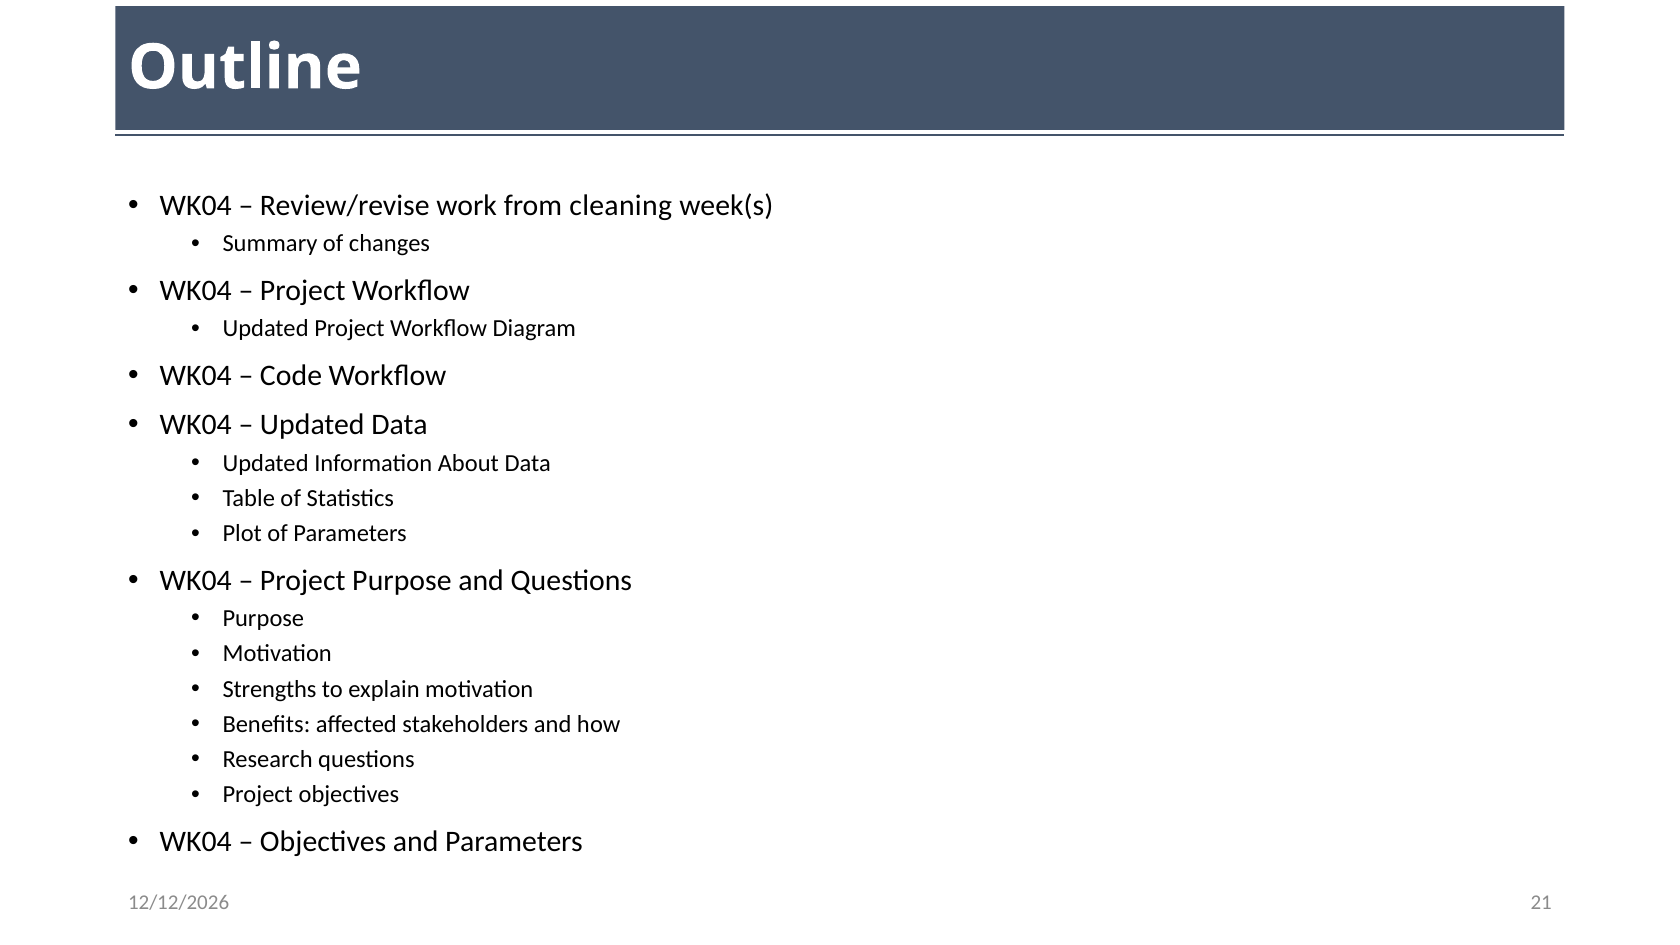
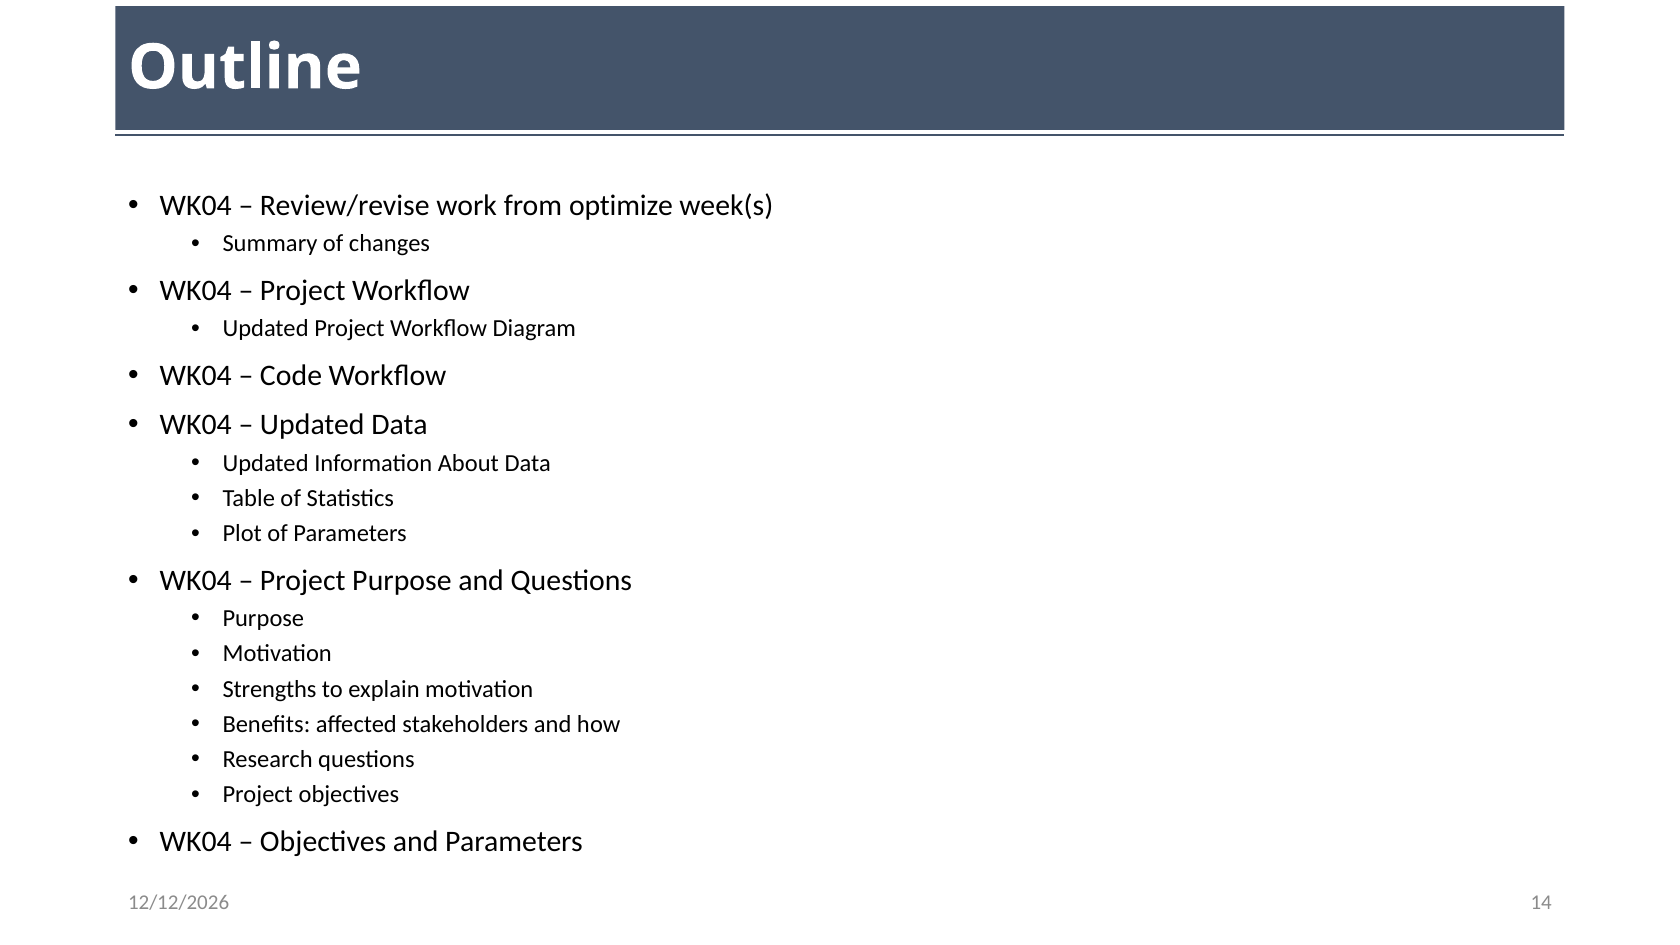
cleaning: cleaning -> optimize (621, 206)
21: 21 -> 14 (1541, 902)
